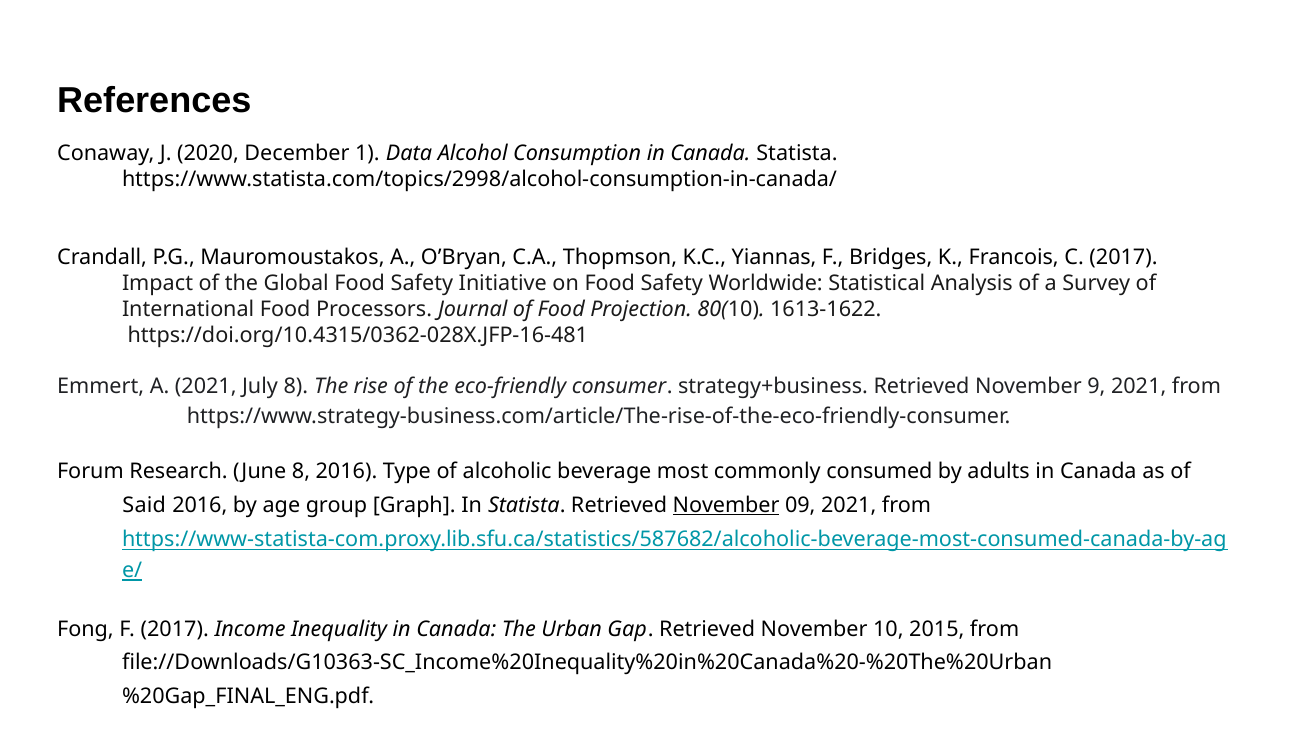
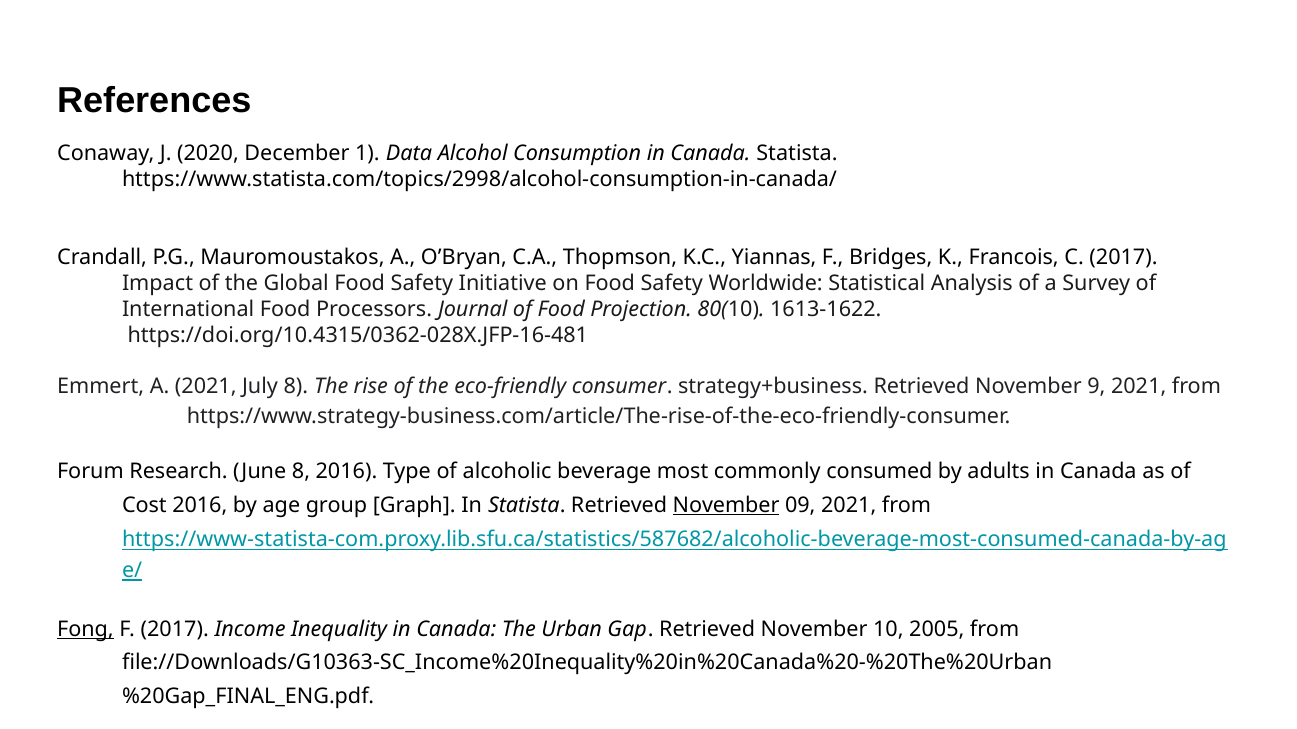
Said: Said -> Cost (144, 506)
Fong underline: none -> present (85, 629)
2015: 2015 -> 2005 (937, 629)
